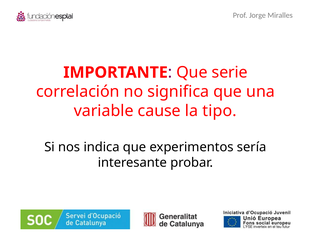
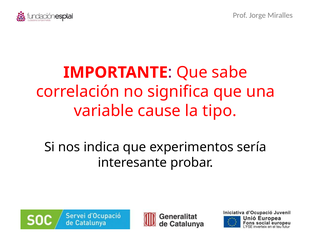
serie: serie -> sabe (230, 73)
